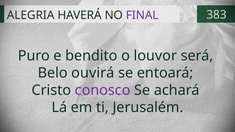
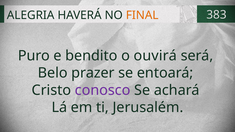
FINAL colour: purple -> orange (142, 15)
louvor: louvor -> ouvirá (155, 56)
ouvirá: ouvirá -> prazer (93, 73)
